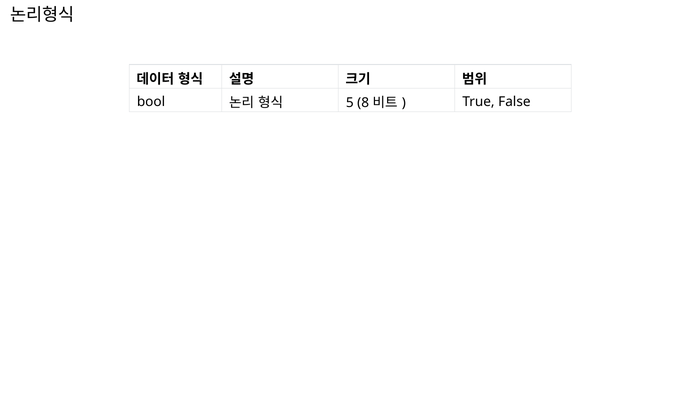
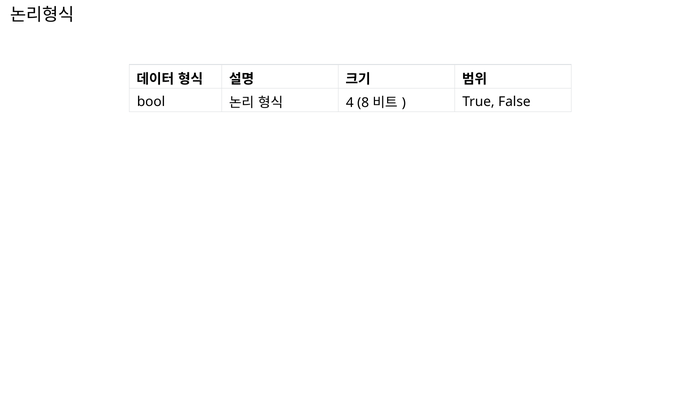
5: 5 -> 4 (350, 103)
